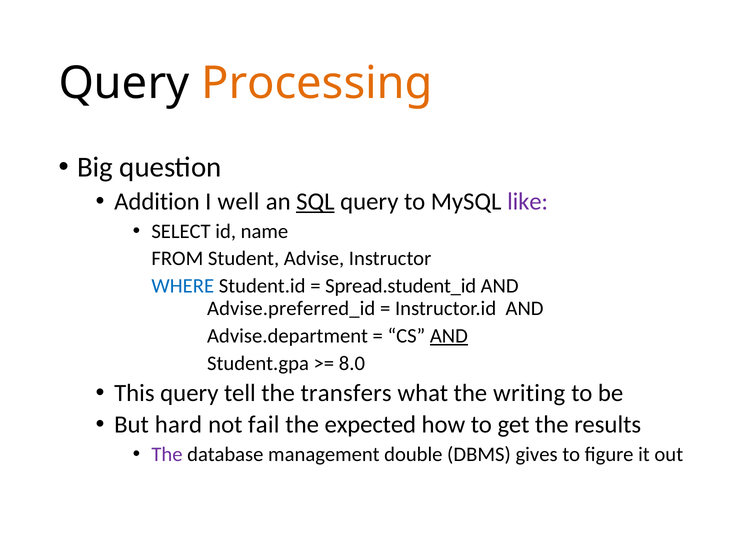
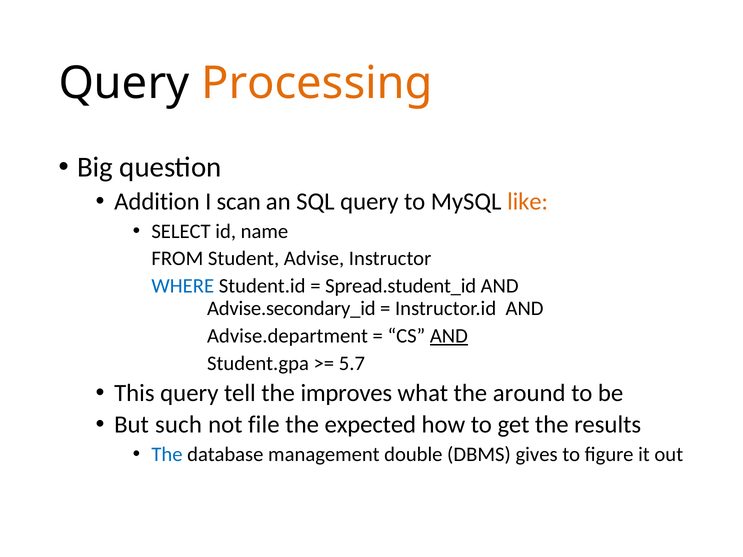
well: well -> scan (239, 202)
SQL underline: present -> none (315, 202)
like colour: purple -> orange (528, 202)
Advise.preferred_id: Advise.preferred_id -> Advise.secondary_id (291, 308)
8.0: 8.0 -> 5.7 (352, 363)
transfers: transfers -> improves (346, 393)
writing: writing -> around (529, 393)
hard: hard -> such (178, 425)
fail: fail -> file (264, 425)
The colour: purple -> blue (167, 455)
